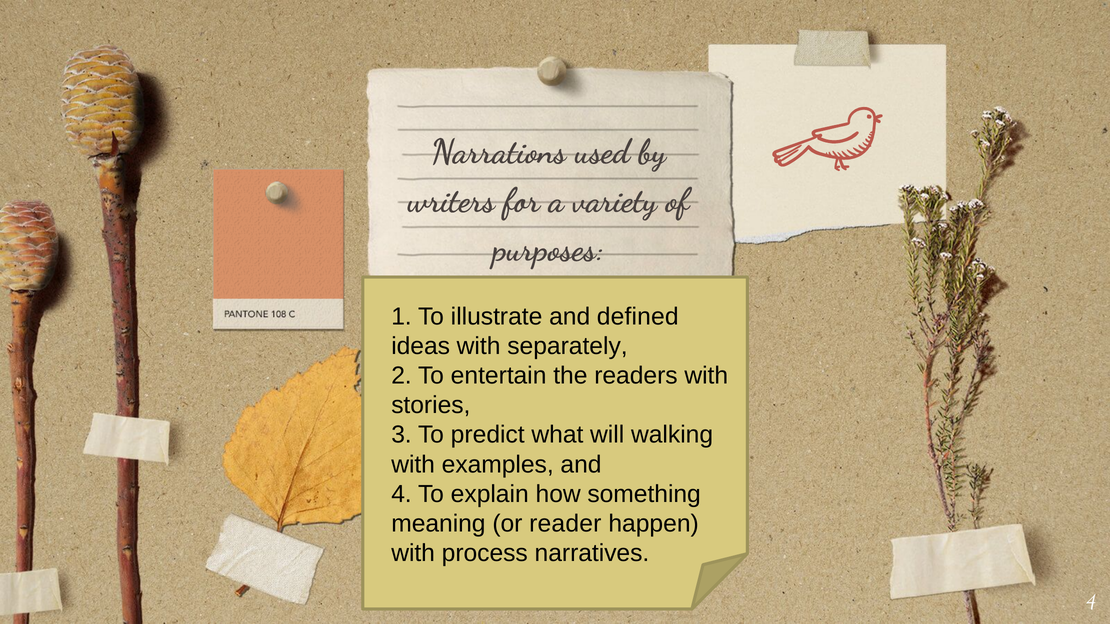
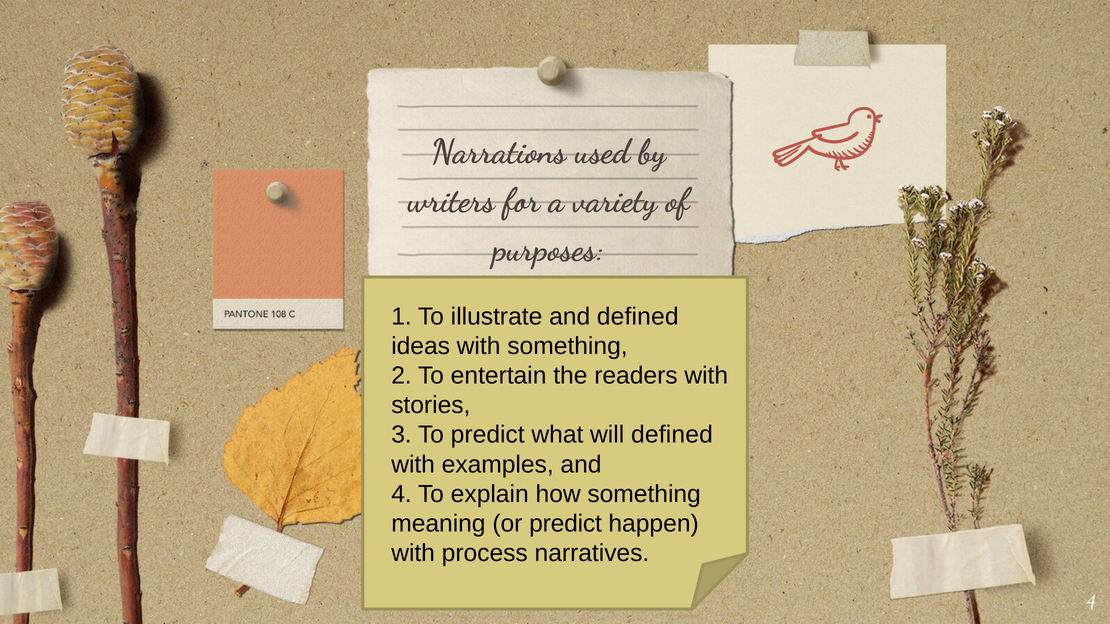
with separately: separately -> something (567, 346)
will walking: walking -> defined (672, 435)
or reader: reader -> predict (566, 524)
